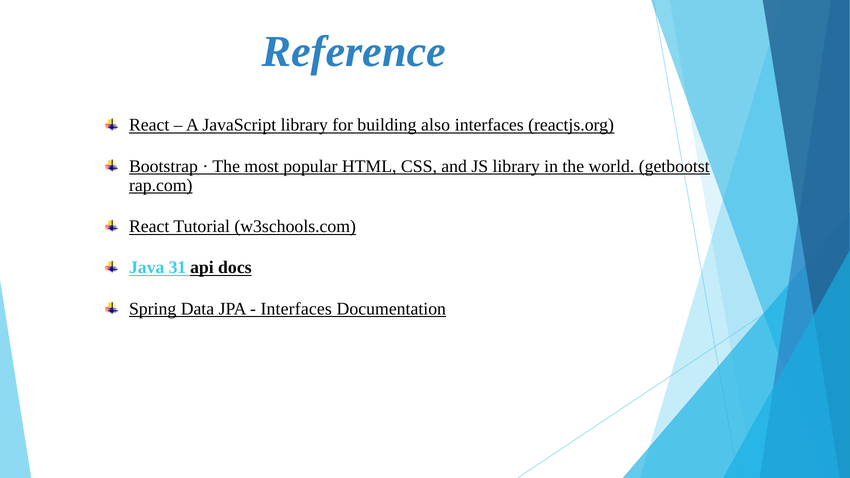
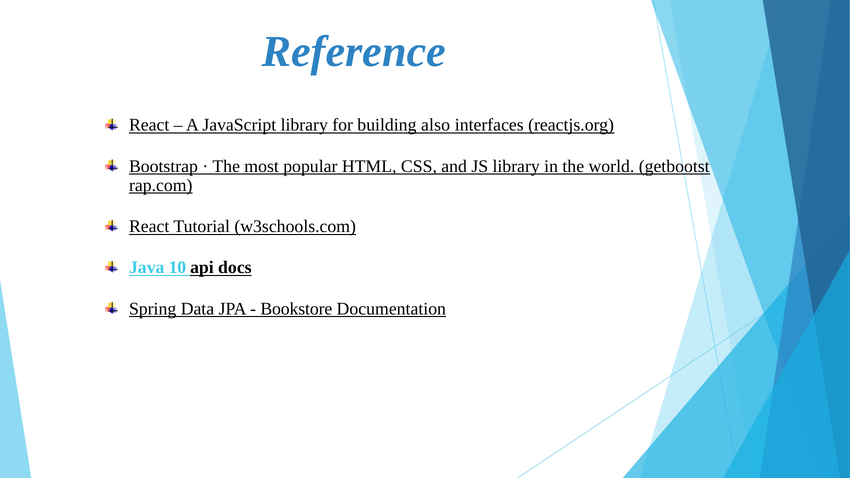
31: 31 -> 10 (177, 268)
Interfaces: Interfaces -> Bookstore (296, 309)
